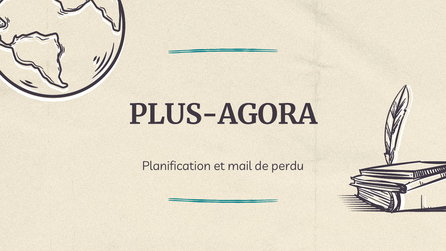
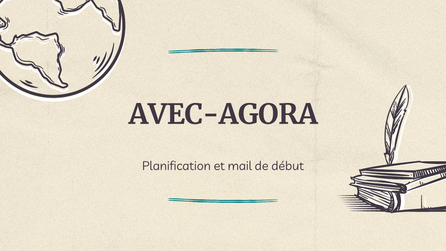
PLUS-AGORA: PLUS-AGORA -> AVEC-AGORA (223, 115)
perdu: perdu -> début (288, 166)
